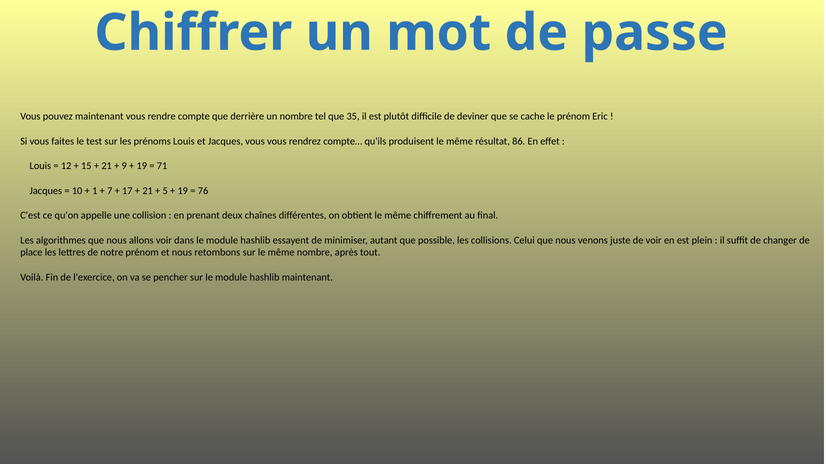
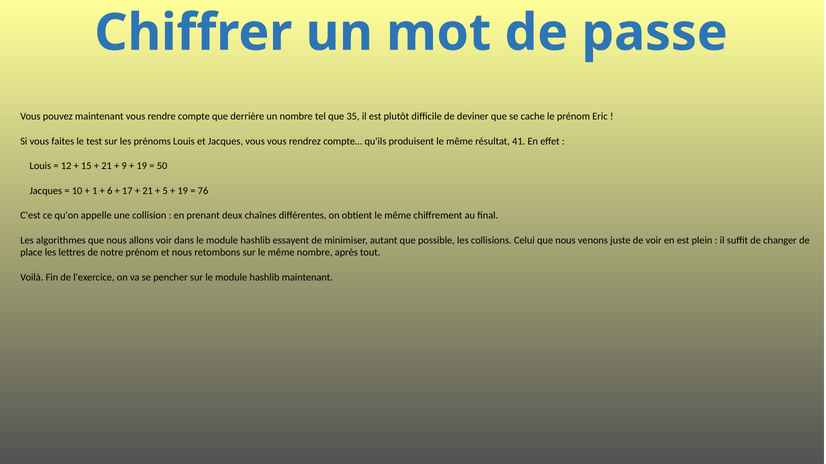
86: 86 -> 41 (519, 141)
71: 71 -> 50 (162, 166)
7: 7 -> 6 (110, 191)
